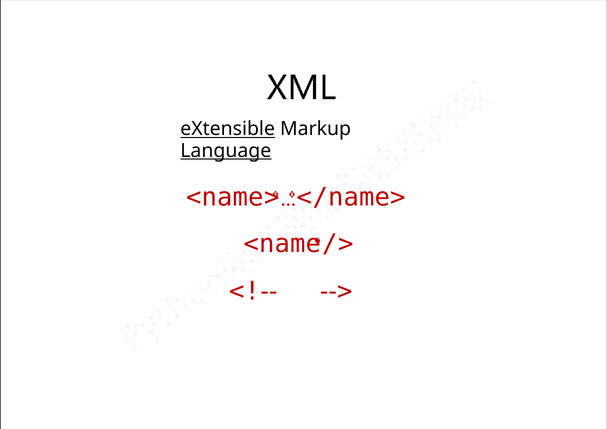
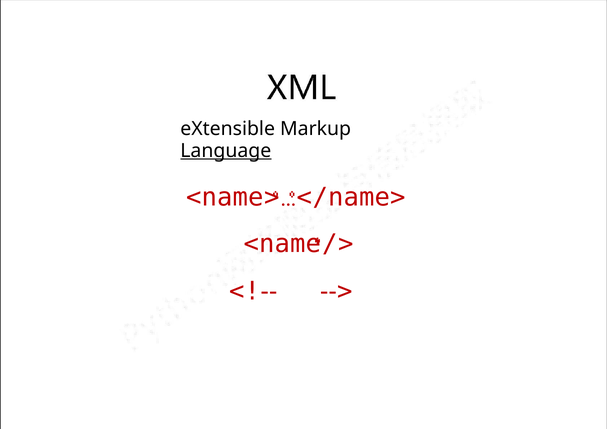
eXtensible underline: present -> none (228, 129)
